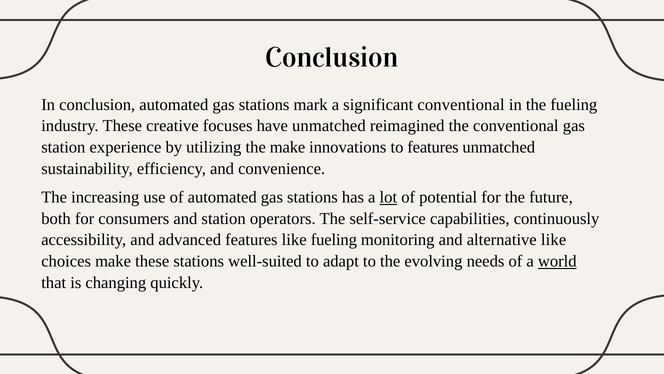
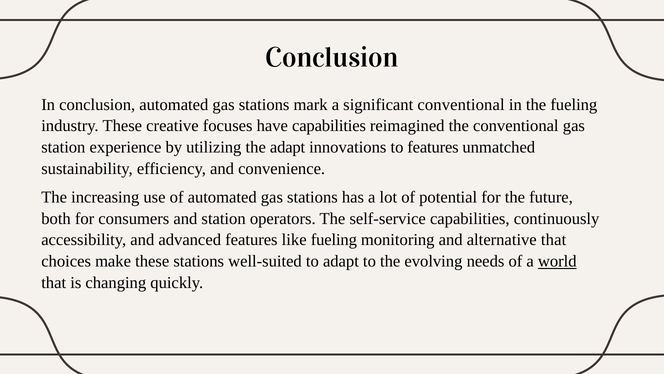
have unmatched: unmatched -> capabilities (329, 126)
the make: make -> adapt (288, 147)
lot underline: present -> none (388, 197)
alternative like: like -> that (554, 240)
